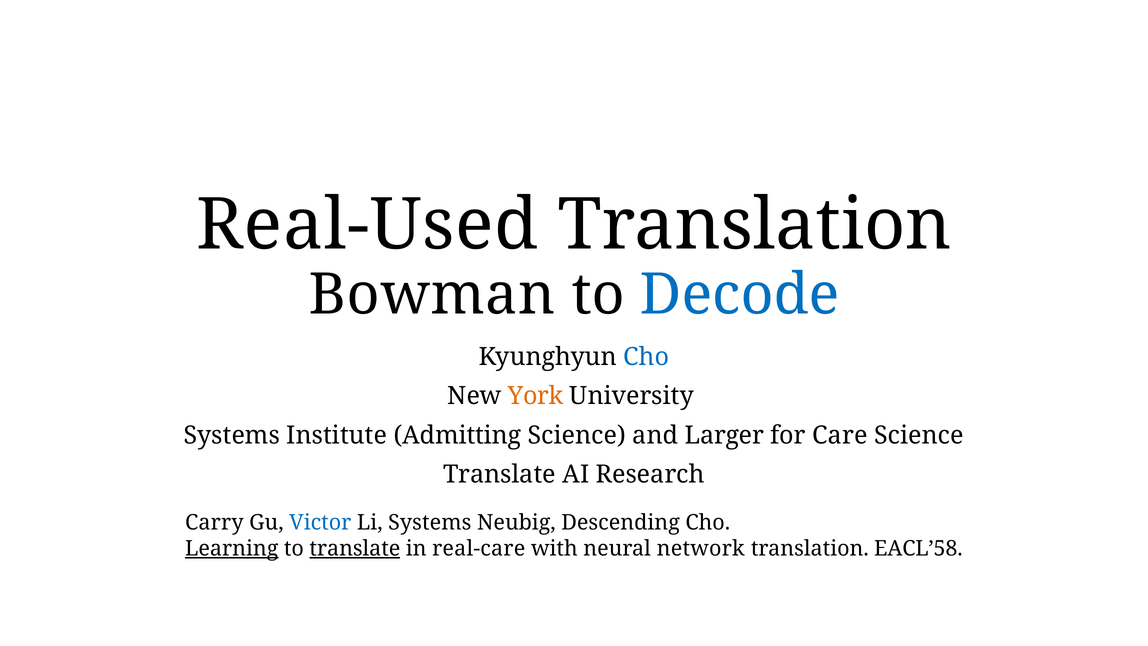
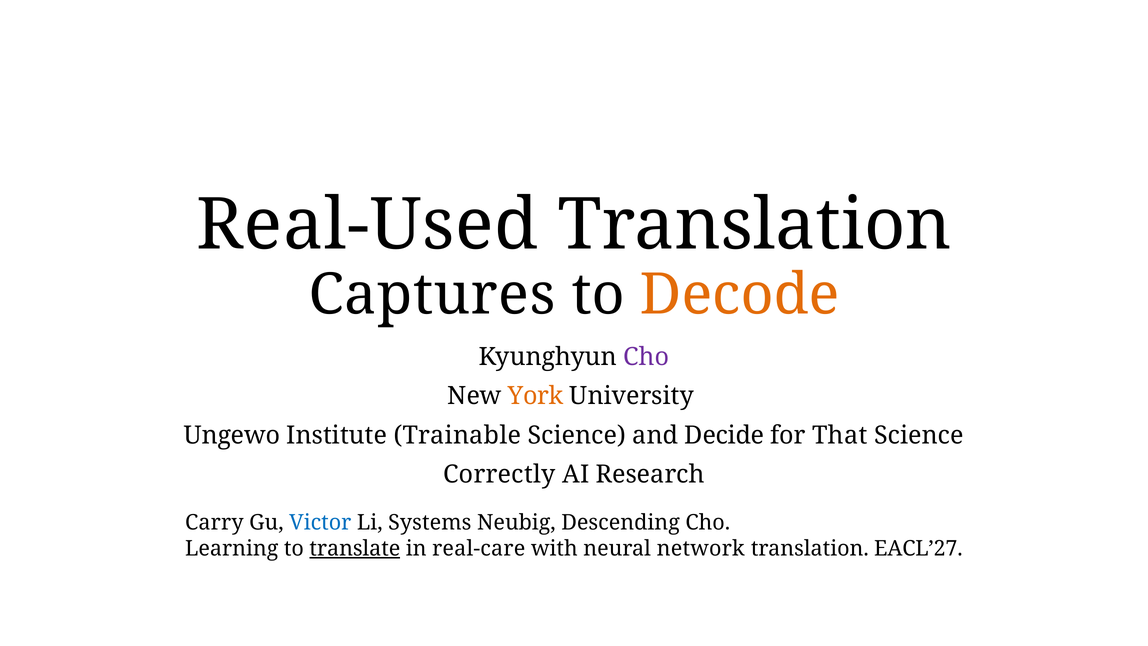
Bowman: Bowman -> Captures (432, 295)
Decode colour: blue -> orange (740, 295)
Cho colour: blue -> purple (646, 357)
Systems: Systems -> Ungewo (232, 435)
Admitting: Admitting -> Trainable (457, 435)
Larger: Larger -> Decide (724, 435)
Care: Care -> That (840, 435)
Translate: Translate -> Correctly (499, 474)
Learning underline: present -> none (232, 548)
EACL’58: EACL’58 -> EACL’27 (918, 548)
